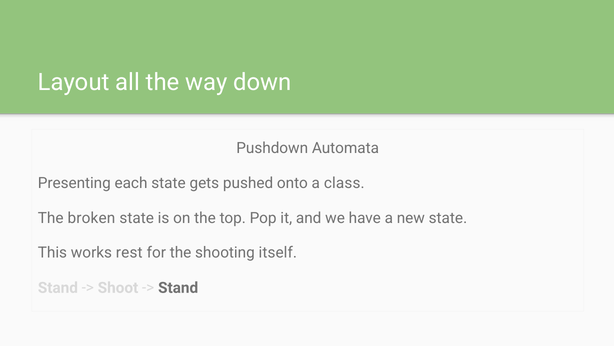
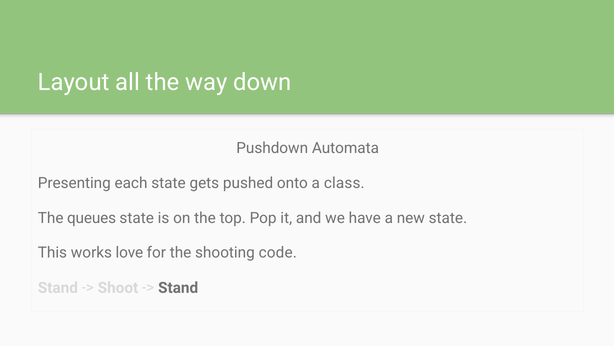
broken: broken -> queues (92, 218)
rest: rest -> love (129, 252)
itself: itself -> code (278, 252)
